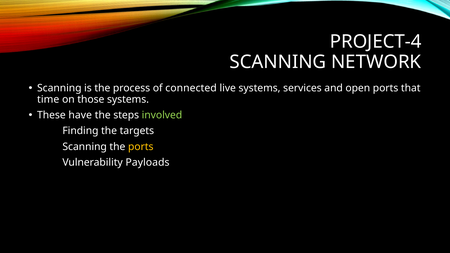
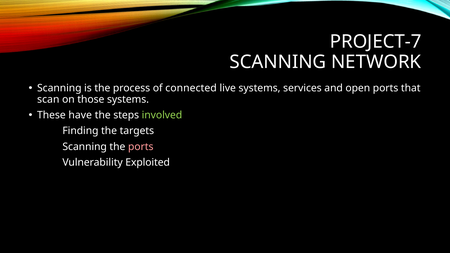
PROJECT-4: PROJECT-4 -> PROJECT-7 (376, 42)
time: time -> scan (48, 99)
ports colour: yellow -> pink (141, 147)
Payloads: Payloads -> Exploited (148, 163)
